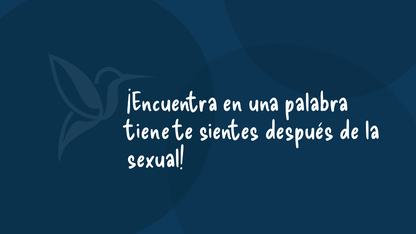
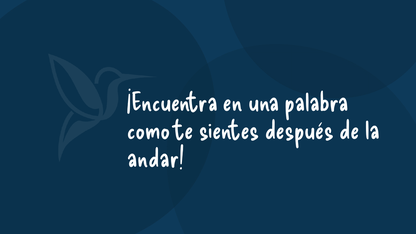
tiene: tiene -> como (149, 131)
sexual: sexual -> andar (156, 159)
